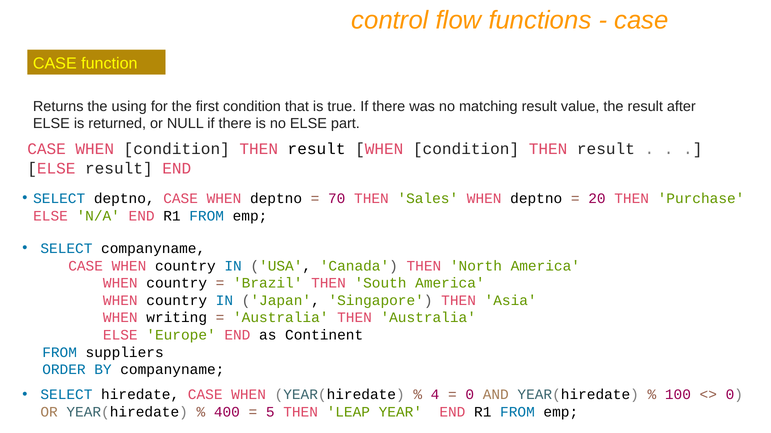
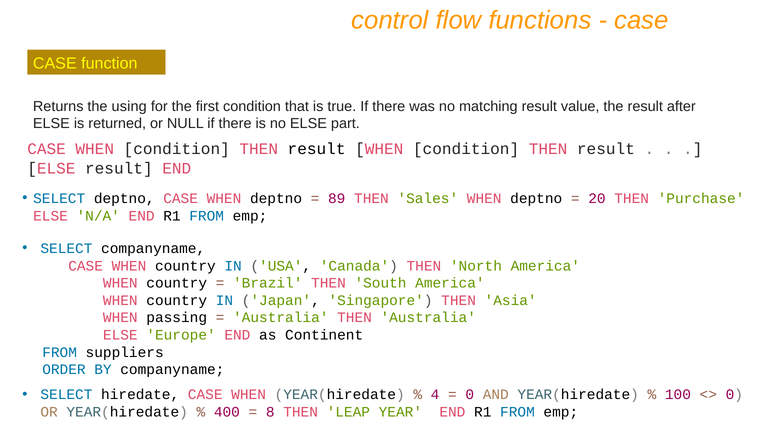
70: 70 -> 89 (337, 199)
writing: writing -> passing (177, 318)
5: 5 -> 8 (270, 413)
